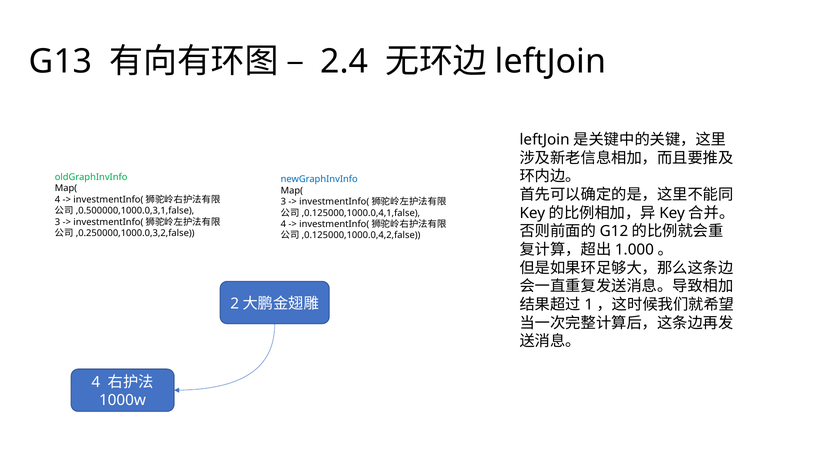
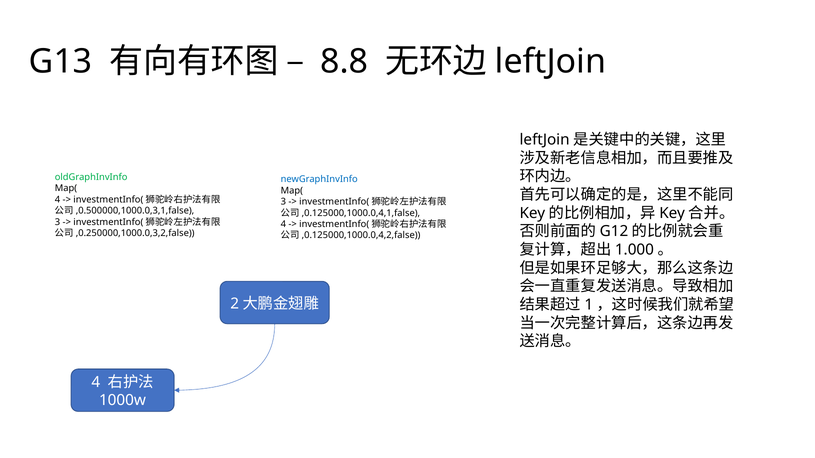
2.4: 2.4 -> 8.8 (344, 62)
